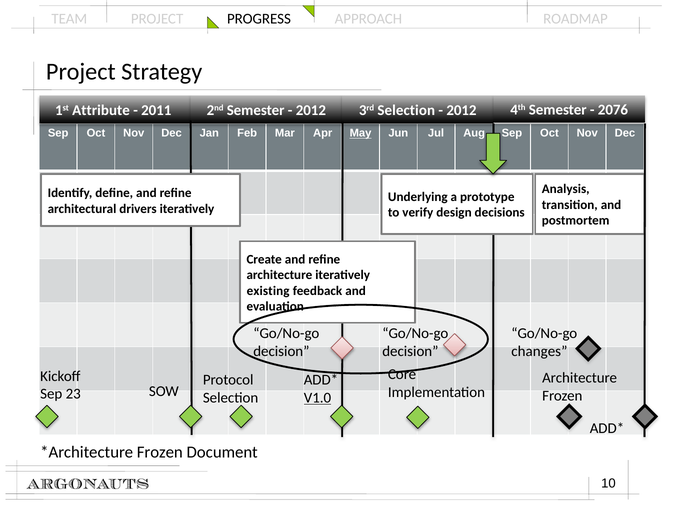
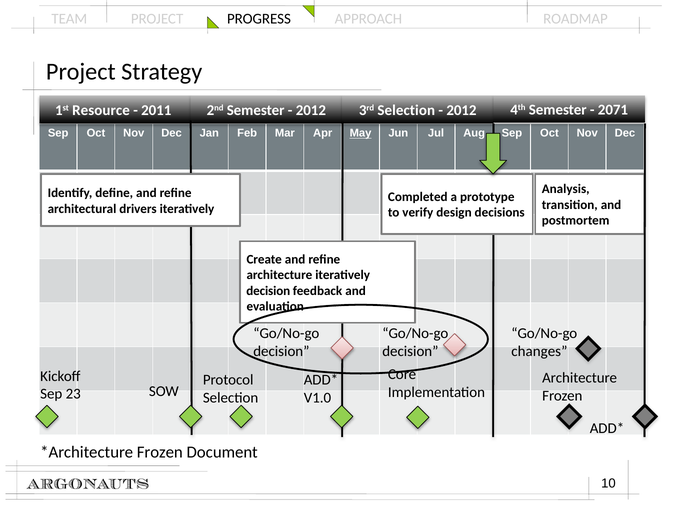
Attribute: Attribute -> Resource (101, 110)
2076: 2076 -> 2071 (613, 110)
Underlying: Underlying -> Completed (418, 197)
existing: existing -> decision (268, 291)
V1.0 underline: present -> none (317, 398)
